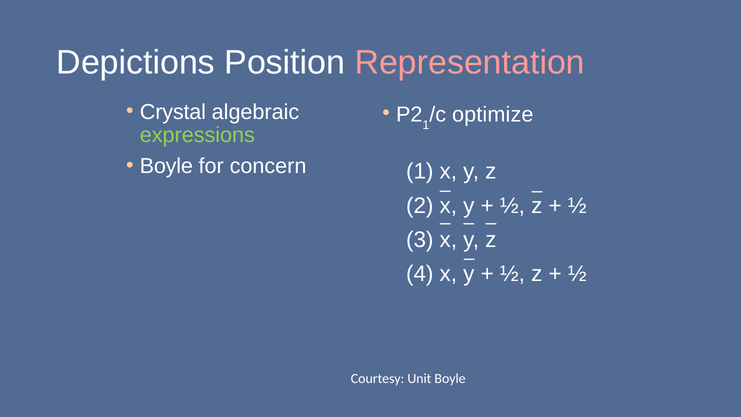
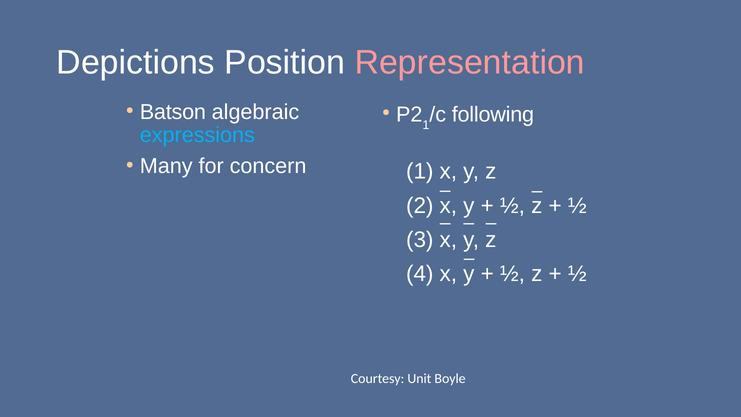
Crystal: Crystal -> Batson (173, 112)
optimize: optimize -> following (493, 115)
expressions colour: light green -> light blue (197, 135)
Boyle: Boyle -> Many (166, 166)
